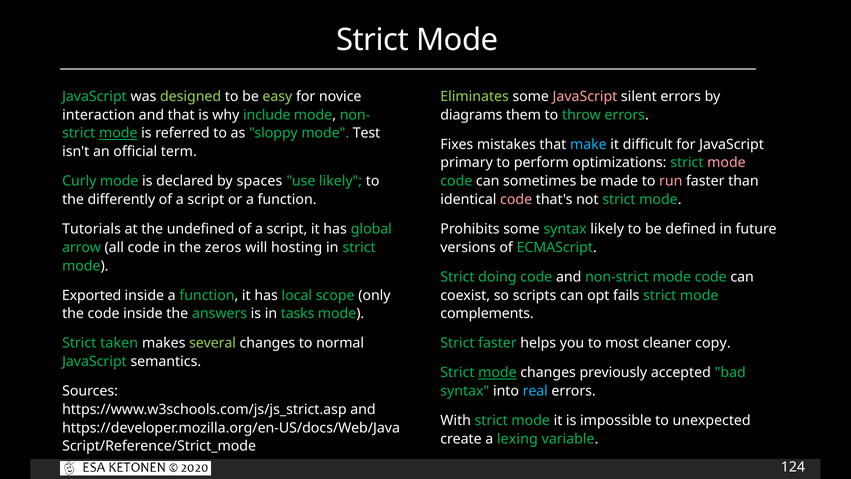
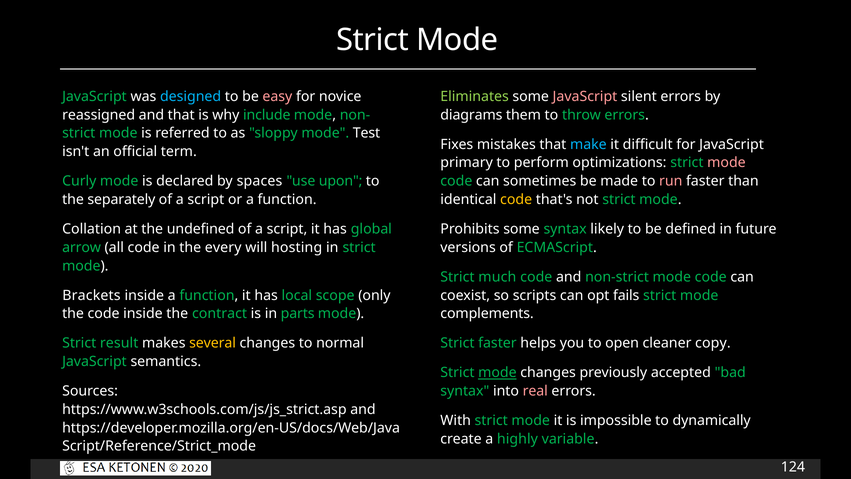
designed colour: light green -> light blue (191, 96)
easy colour: light green -> pink (277, 96)
interaction: interaction -> reassigned (99, 115)
mode underline: present -> none (118, 133)
use likely: likely -> upon (341, 181)
differently: differently -> separately (121, 199)
code colour: pink -> yellow (516, 199)
Tutorials: Tutorials -> Collation (92, 229)
zeros: zeros -> every (223, 247)
doing: doing -> much (497, 277)
Exported: Exported -> Brackets (92, 295)
answers: answers -> contract (220, 314)
tasks: tasks -> parts (298, 314)
taken: taken -> result (119, 343)
several colour: light green -> yellow (213, 343)
most: most -> open (622, 343)
real colour: light blue -> pink (535, 391)
unexpected: unexpected -> dynamically (712, 420)
lexing: lexing -> highly (517, 439)
